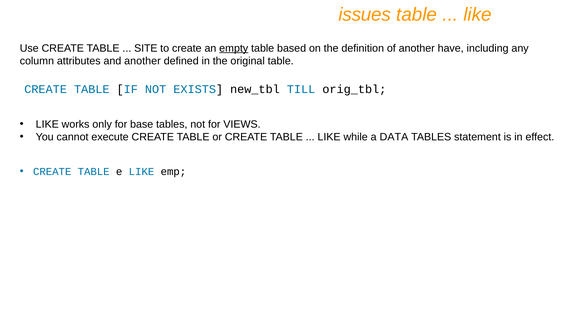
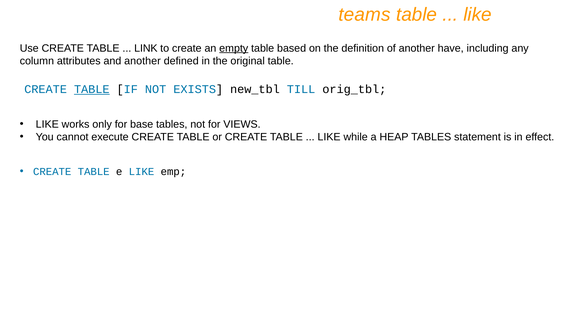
issues: issues -> teams (365, 15)
SITE: SITE -> LINK (146, 48)
TABLE underline: none -> present (92, 89)
DATA: DATA -> HEAP (394, 137)
